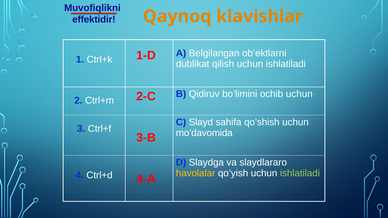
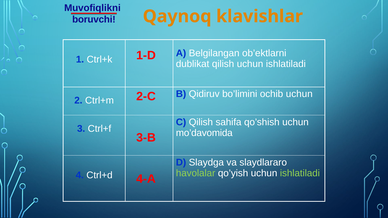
effektidir: effektidir -> boruvchi (94, 20)
C Slayd: Slayd -> Qilish (201, 122)
havolalar colour: yellow -> light green (196, 173)
